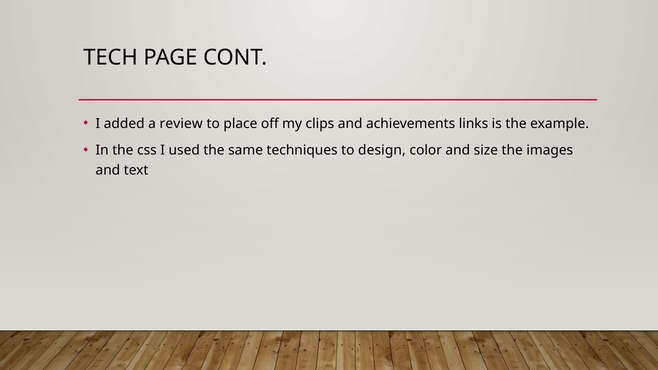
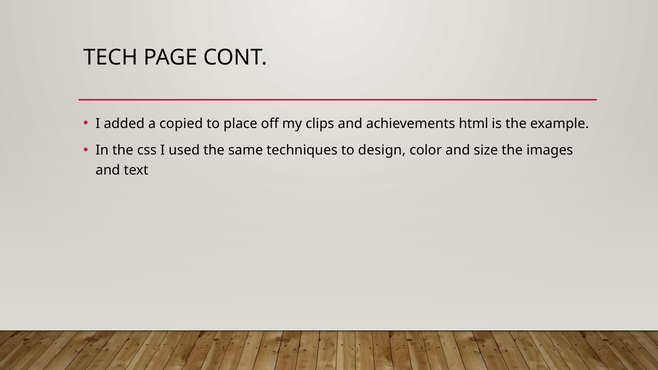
review: review -> copied (181, 124)
links: links -> html (474, 124)
